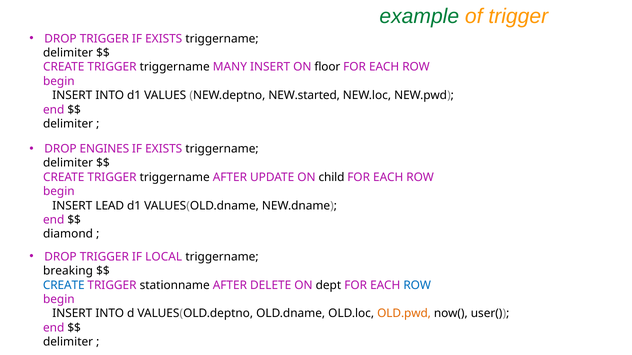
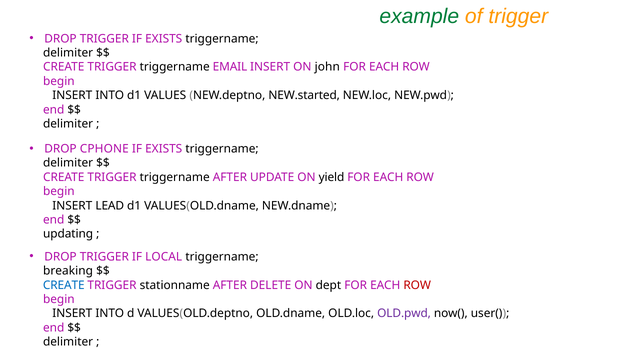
MANY: MANY -> EMAIL (230, 67)
floor: floor -> john (327, 67)
ENGINES: ENGINES -> CPHONE (104, 149)
child: child -> yield (331, 178)
diamond: diamond -> updating (68, 234)
ROW colour: blue -> red (417, 286)
OLD.pwd colour: orange -> purple (404, 314)
